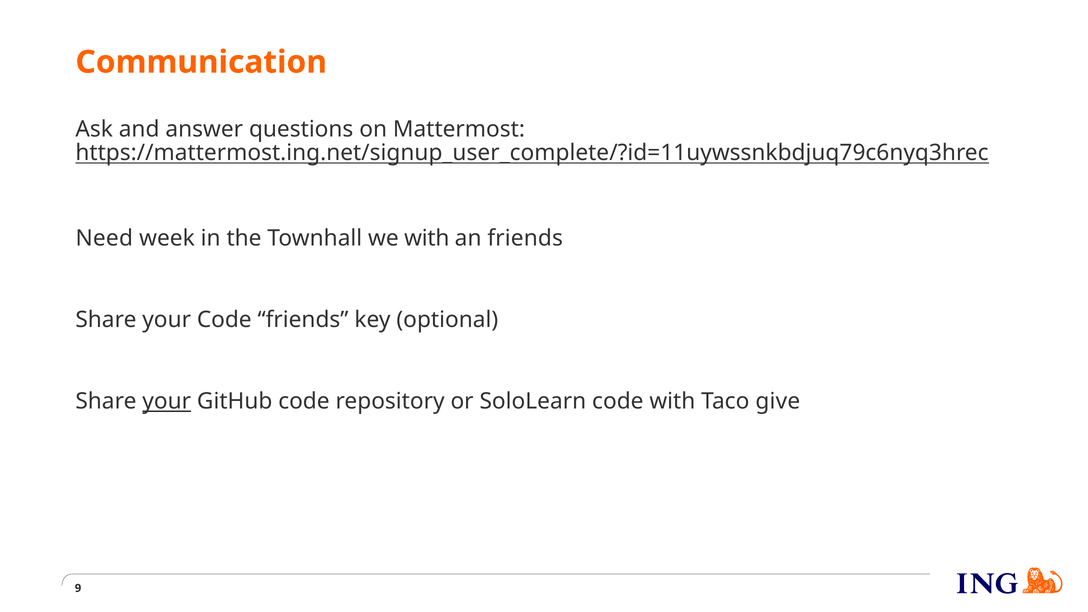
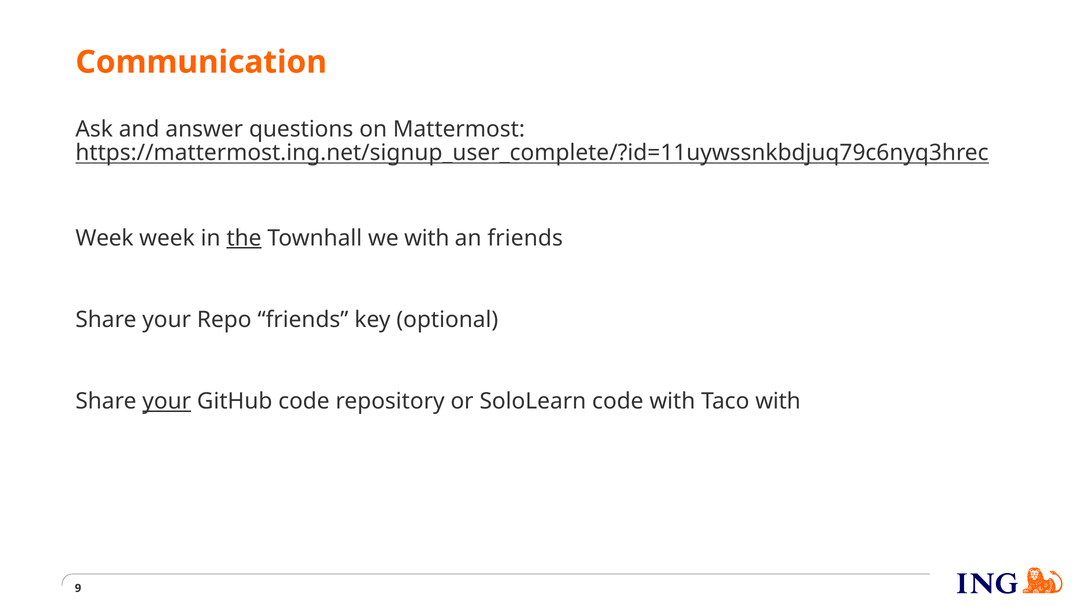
Need: Need -> Week (104, 238)
the underline: none -> present (244, 238)
your Code: Code -> Repo (224, 320)
Taco give: give -> with (778, 401)
